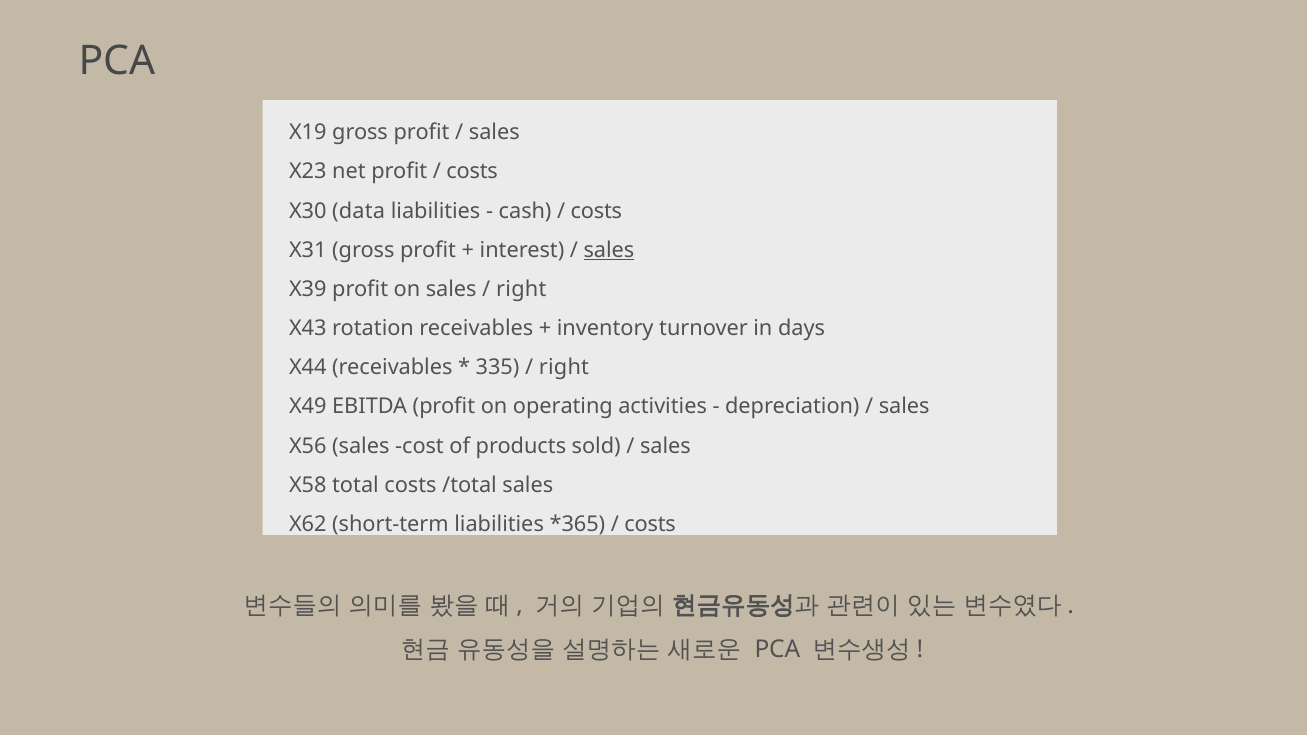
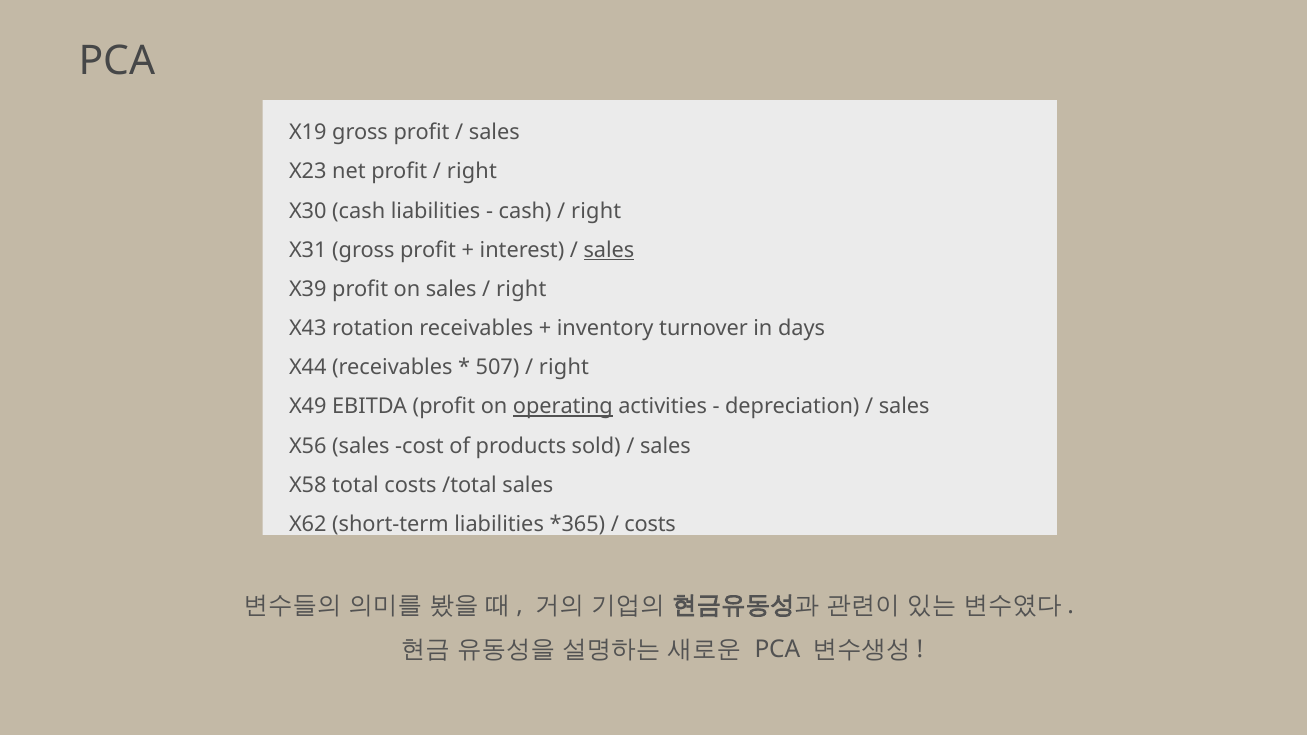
costs: costs -> right (472, 172)
X30 data: data -> cash (359, 211)
costs: costs -> right (596, 211)
335: 335 -> 507 (498, 368)
operating underline: none -> present (563, 407)
